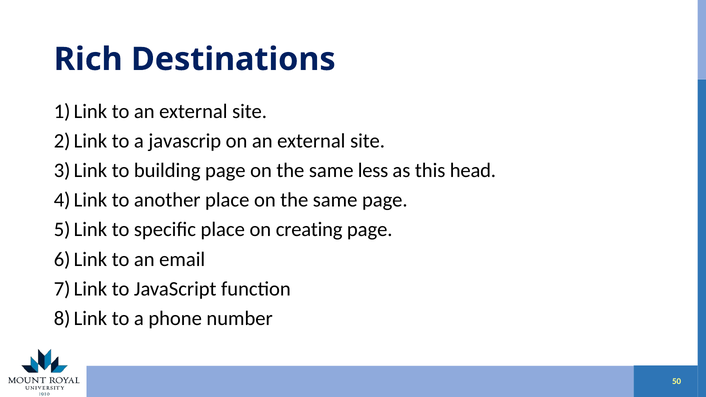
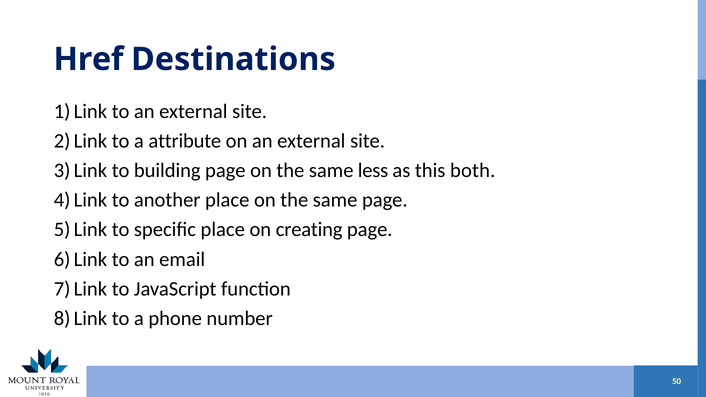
Rich: Rich -> Href (88, 59)
javascrip: javascrip -> attribute (185, 141)
head: head -> both (473, 171)
